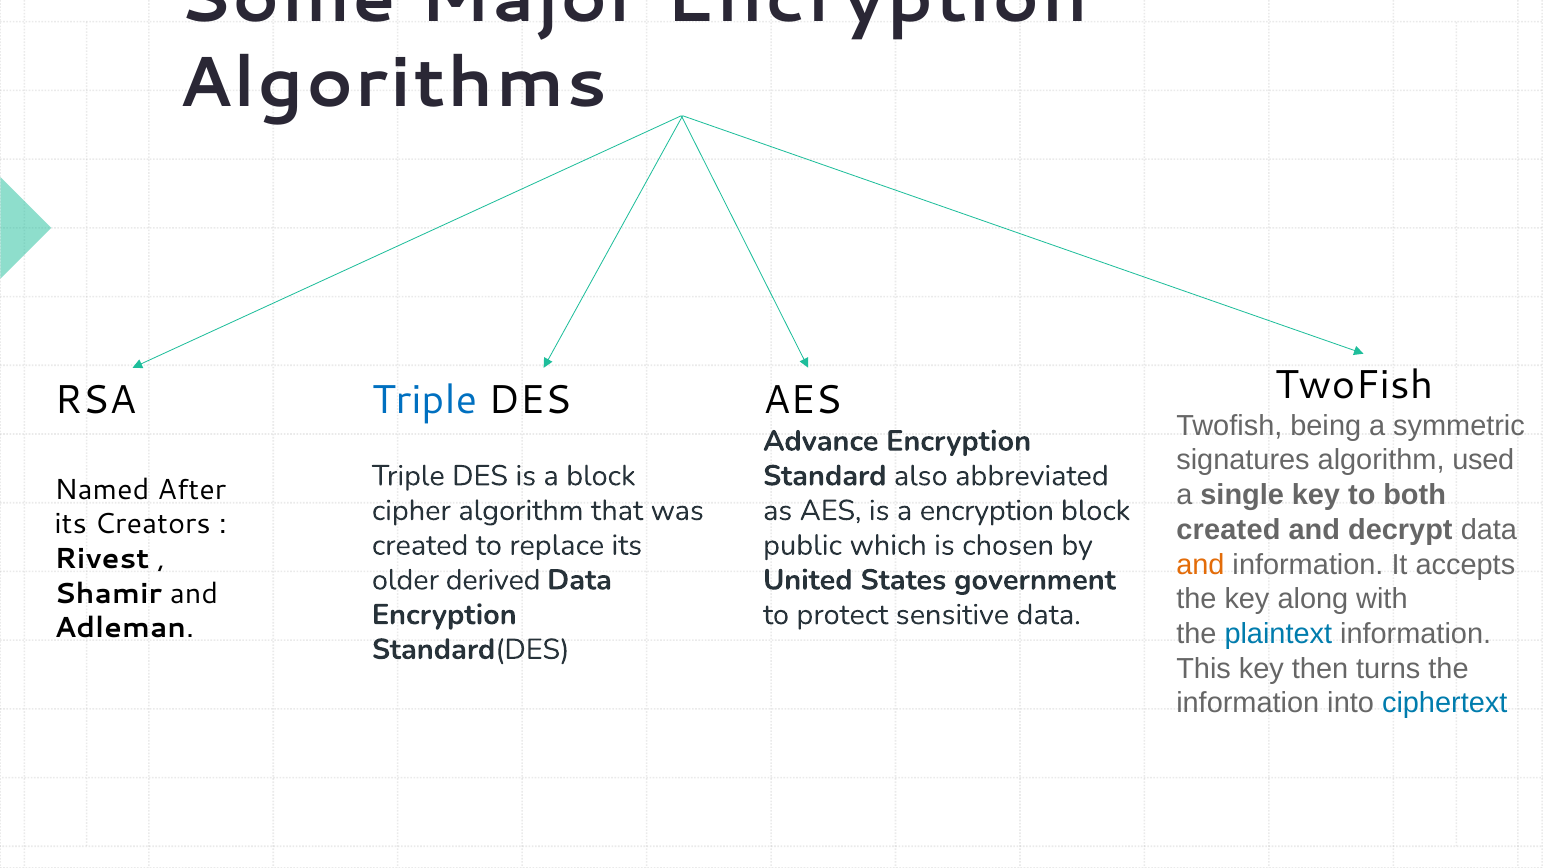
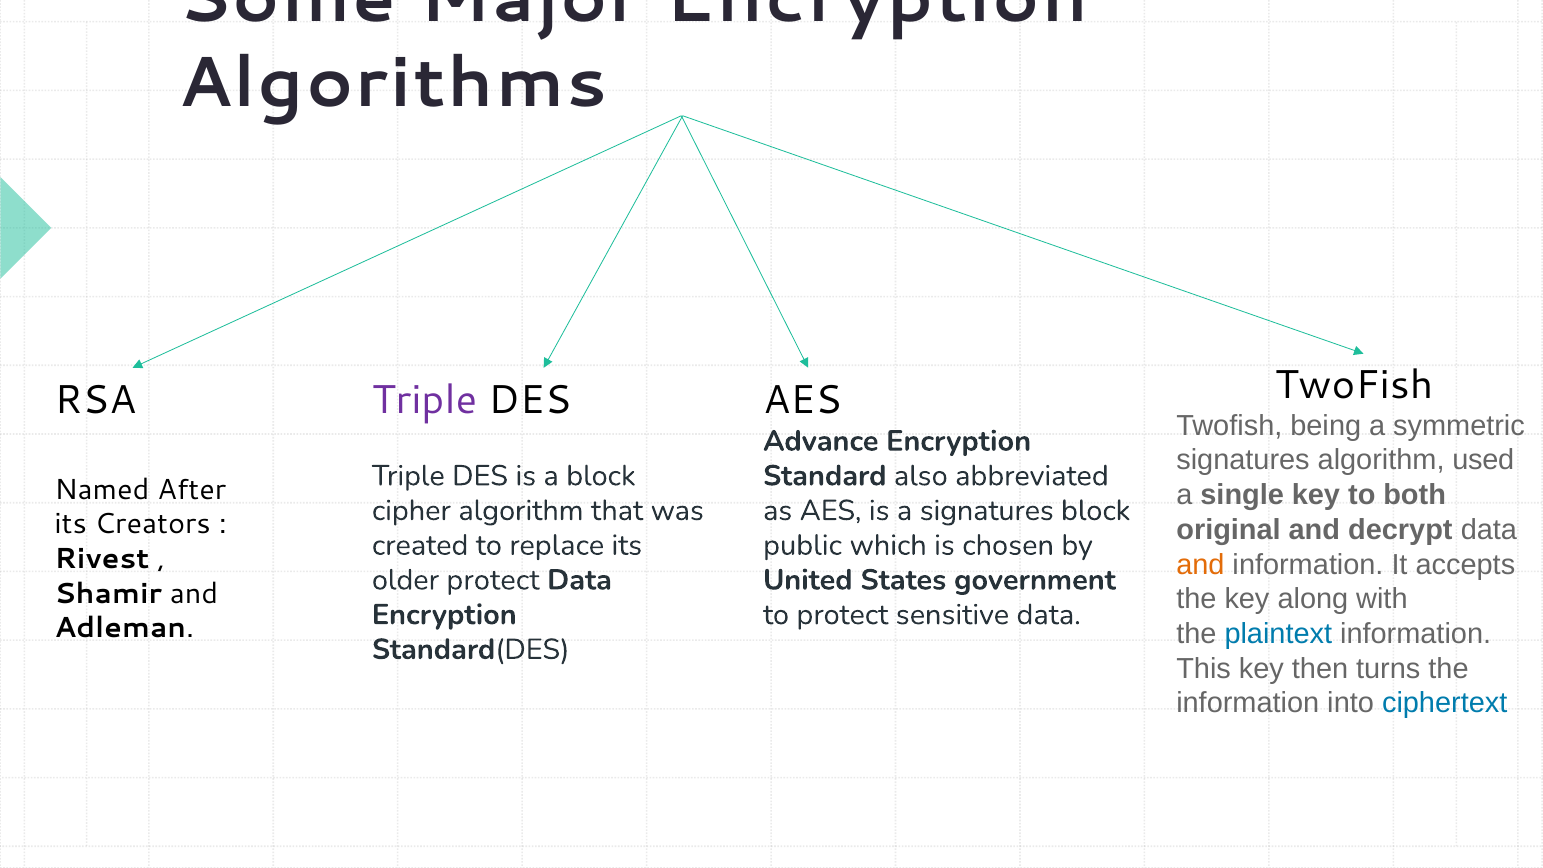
Triple colour: blue -> purple (425, 400)
a encryption: encryption -> signatures (987, 510)
created: created -> original (1229, 530)
older derived: derived -> protect (493, 580)
